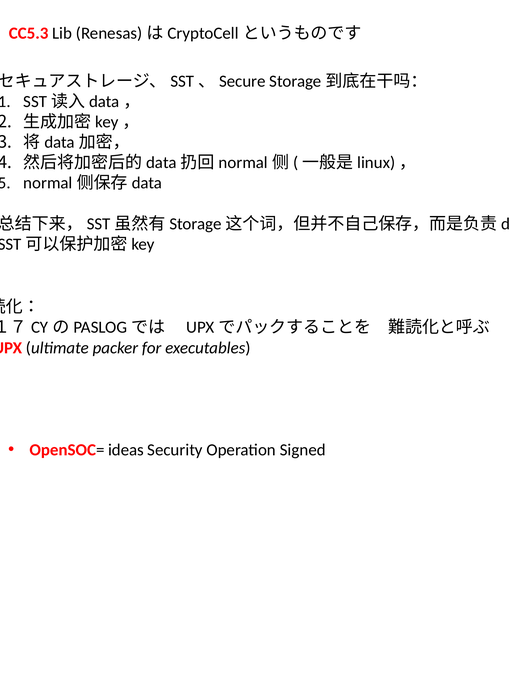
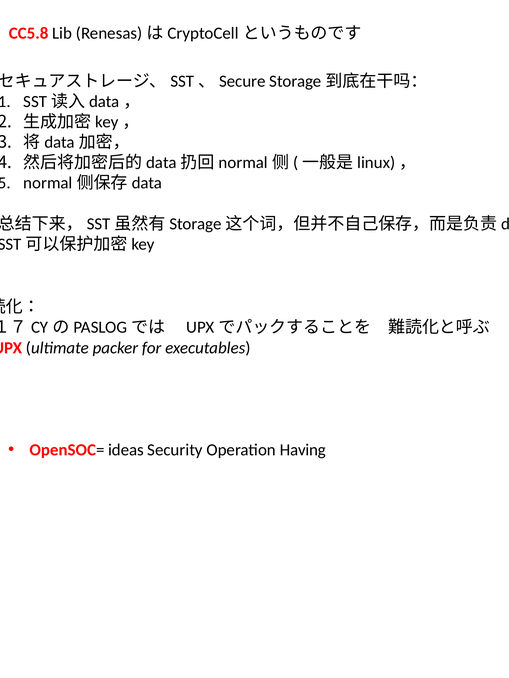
CC5.3: CC5.3 -> CC5.8 (29, 33)
Signed: Signed -> Having (303, 450)
